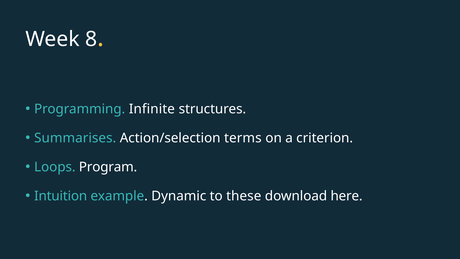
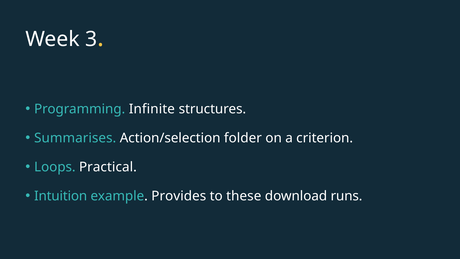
8: 8 -> 3 (91, 39)
terms: terms -> folder (243, 138)
Program: Program -> Practical (108, 167)
Dynamic: Dynamic -> Provides (179, 196)
here: here -> runs (347, 196)
